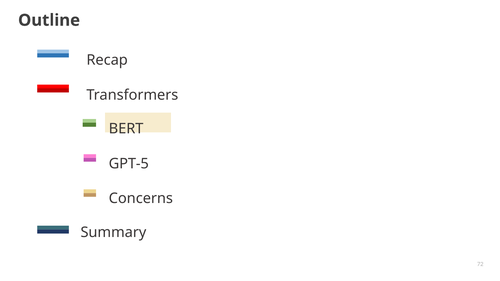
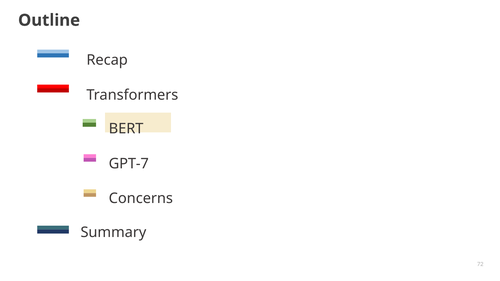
GPT-5: GPT-5 -> GPT-7 (129, 164)
